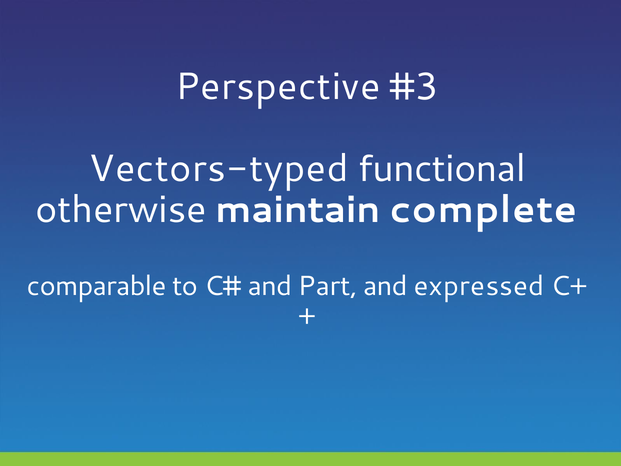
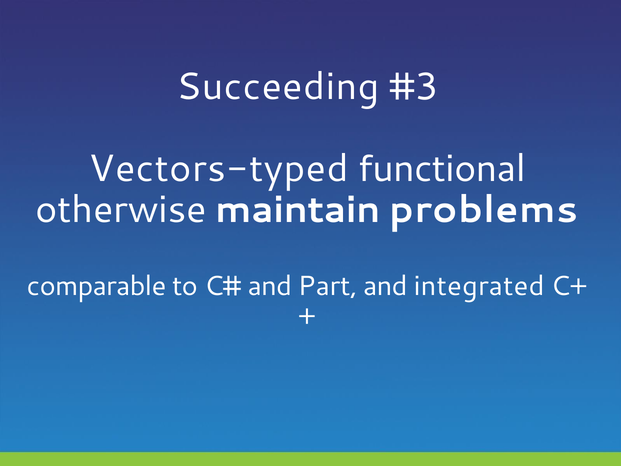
Perspective: Perspective -> Succeeding (278, 87)
complete: complete -> problems (484, 210)
expressed: expressed -> integrated (479, 286)
